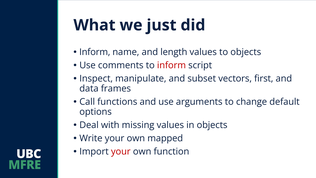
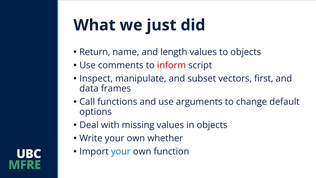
Inform: Inform -> Return (95, 52)
mapped: mapped -> whether (165, 138)
your colour: red -> blue (121, 151)
